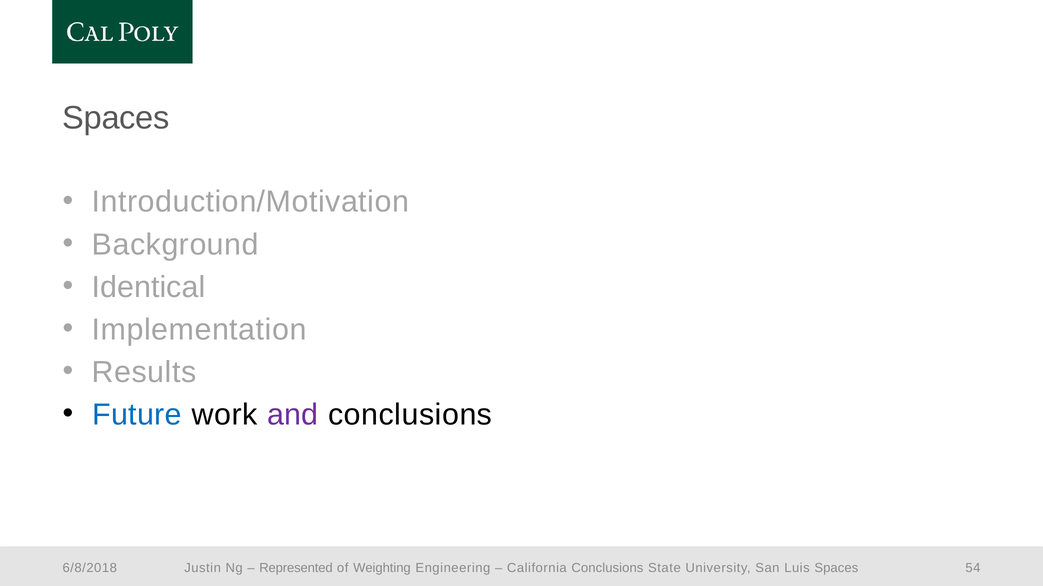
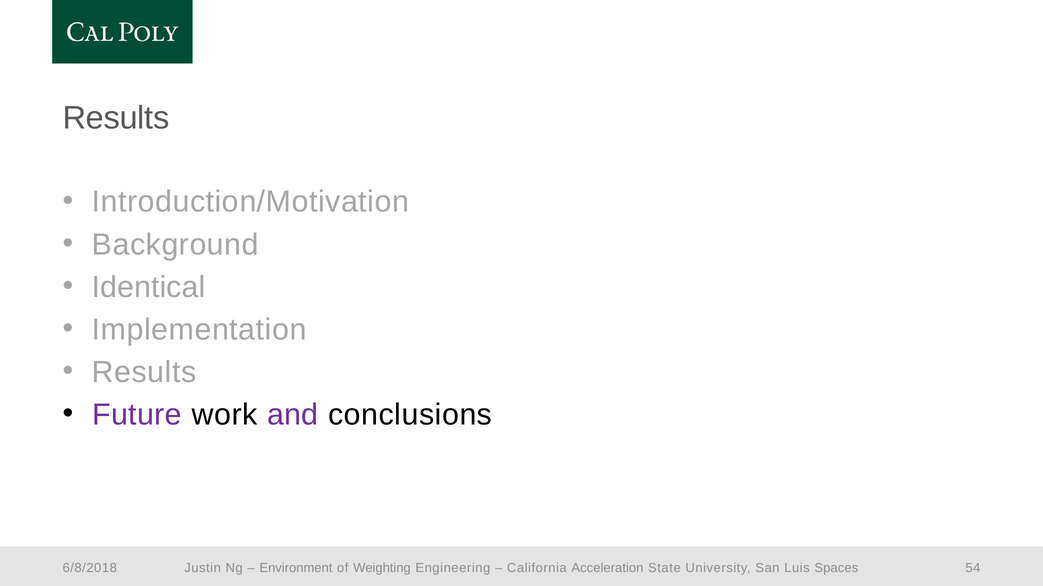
Spaces: Spaces -> Results (116, 118)
Future colour: blue -> purple (137, 415)
Represented: Represented -> Environment (296, 568)
California Conclusions: Conclusions -> Acceleration (607, 568)
